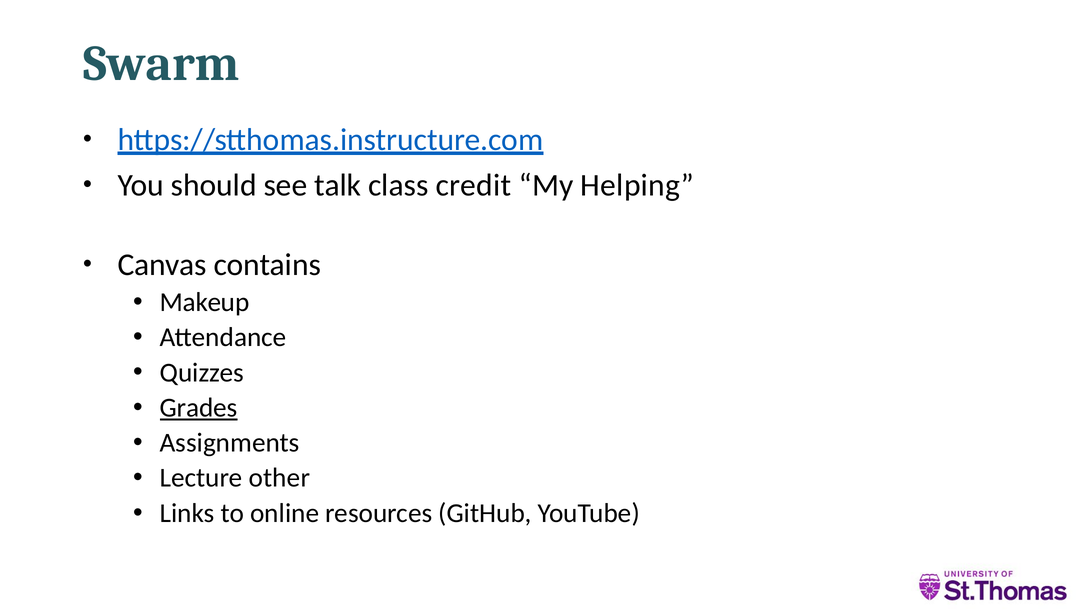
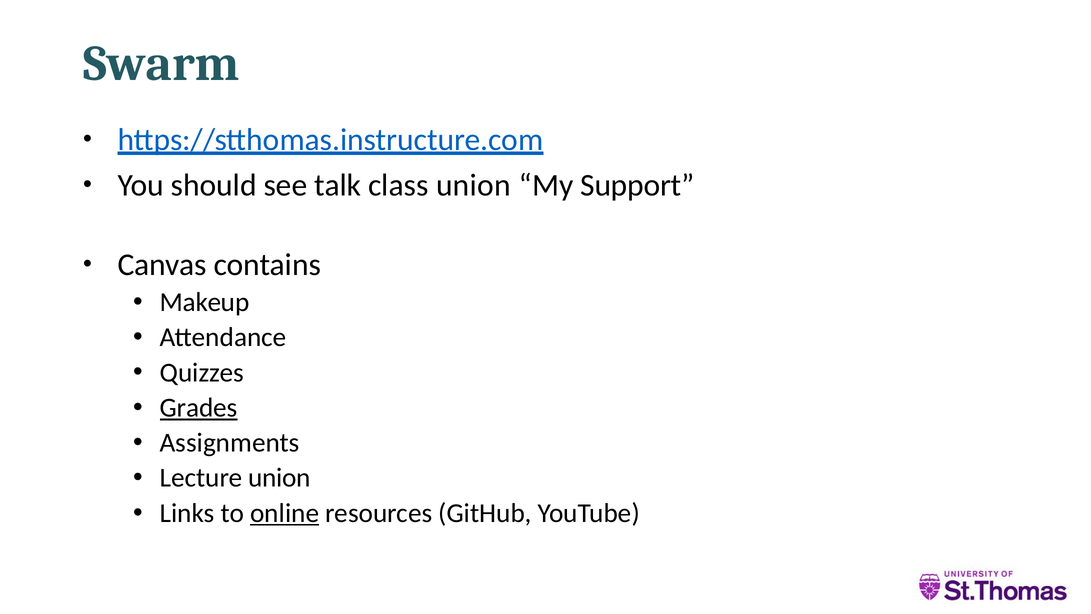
class credit: credit -> union (474, 185)
Helping: Helping -> Support (637, 185)
Lecture other: other -> union (280, 478)
online underline: none -> present (285, 513)
